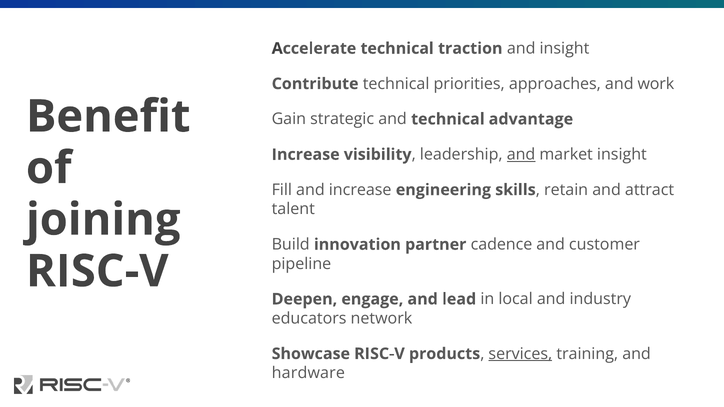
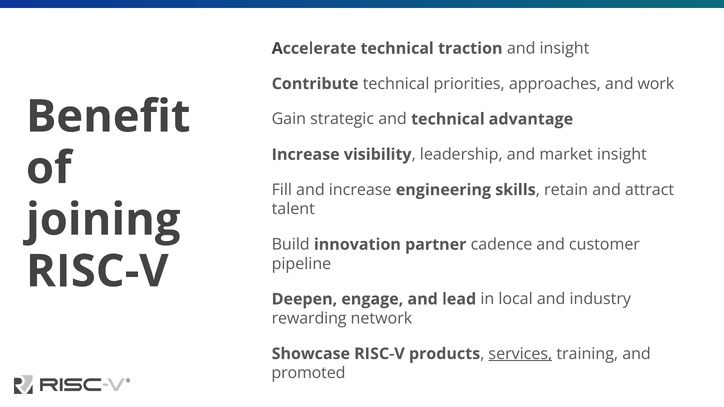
and underline: present -> none (521, 155)
educators: educators -> rewarding (309, 319)
hardware: hardware -> promoted (308, 373)
